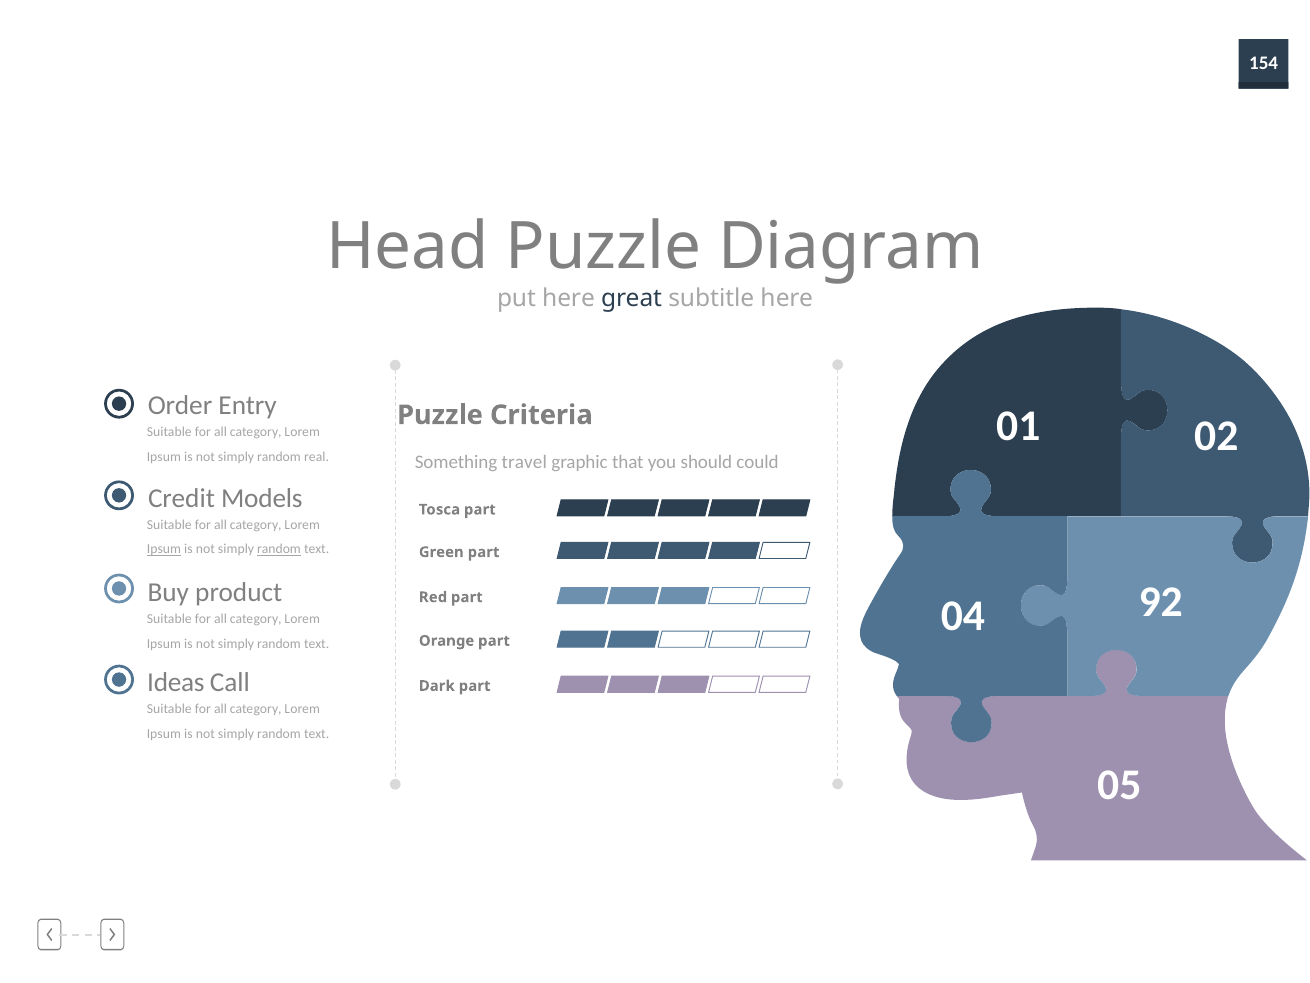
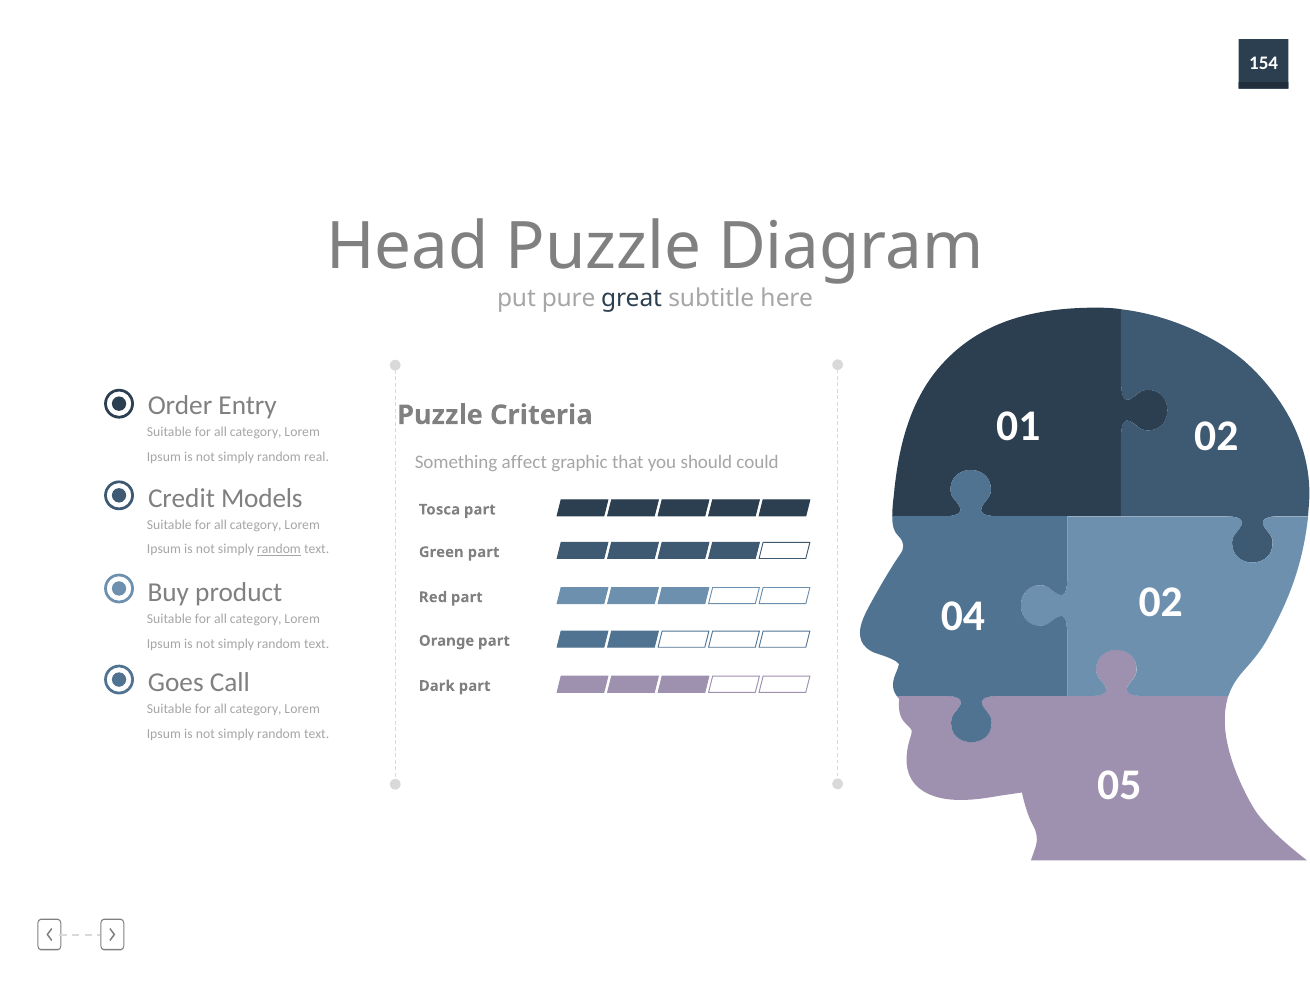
put here: here -> pure (569, 298)
travel: travel -> affect (524, 462)
Ipsum underline: present -> none (164, 549)
04 92: 92 -> 02 (1161, 601)
Ideas: Ideas -> Goes (176, 682)
